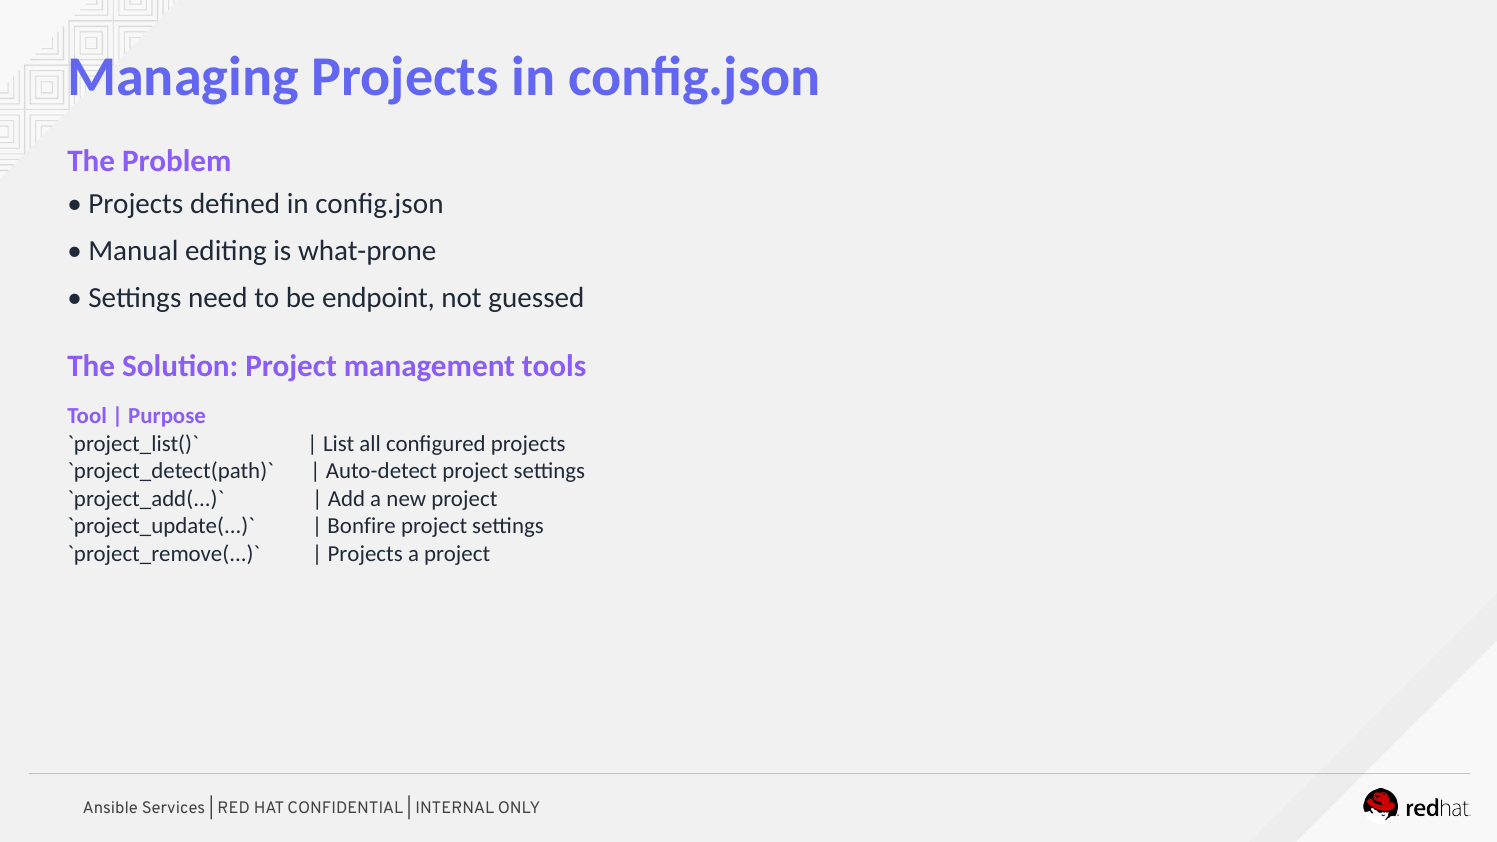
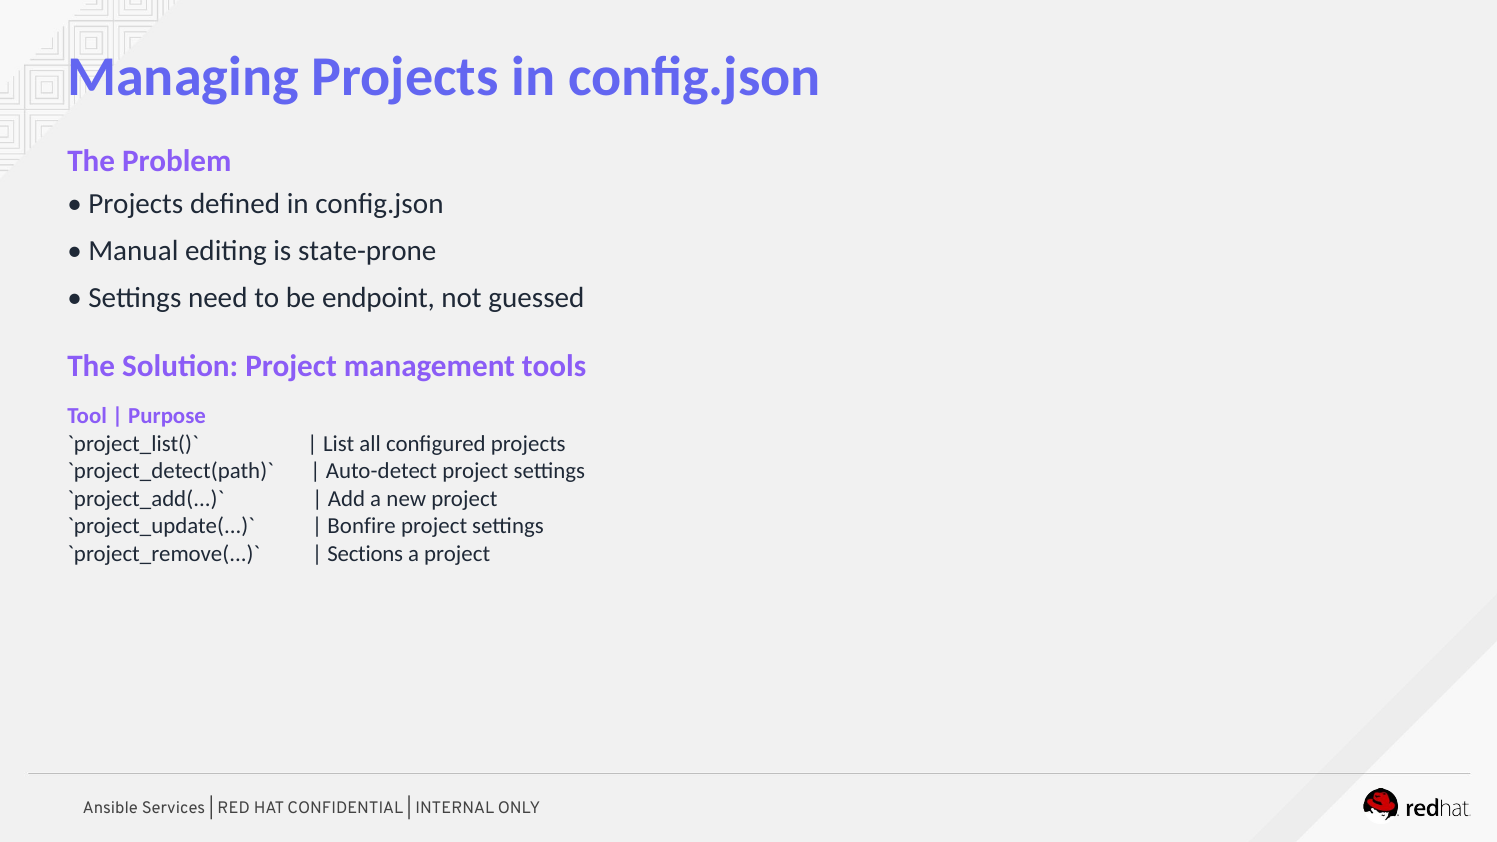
what-prone: what-prone -> state-prone (367, 251)
Projects: Projects -> Sections (365, 554)
